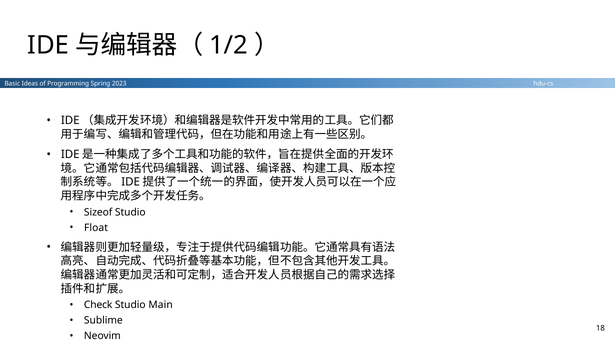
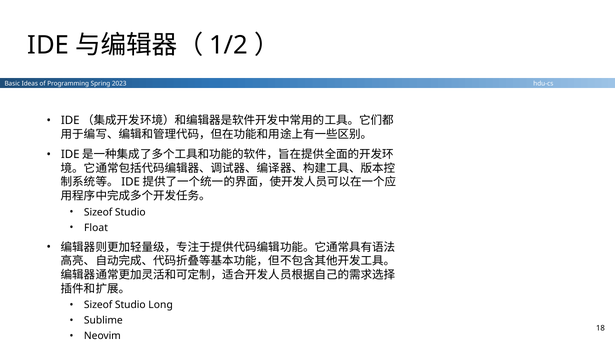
Check: Check -> Sizeof (98, 305)
Main: Main -> Long (161, 305)
